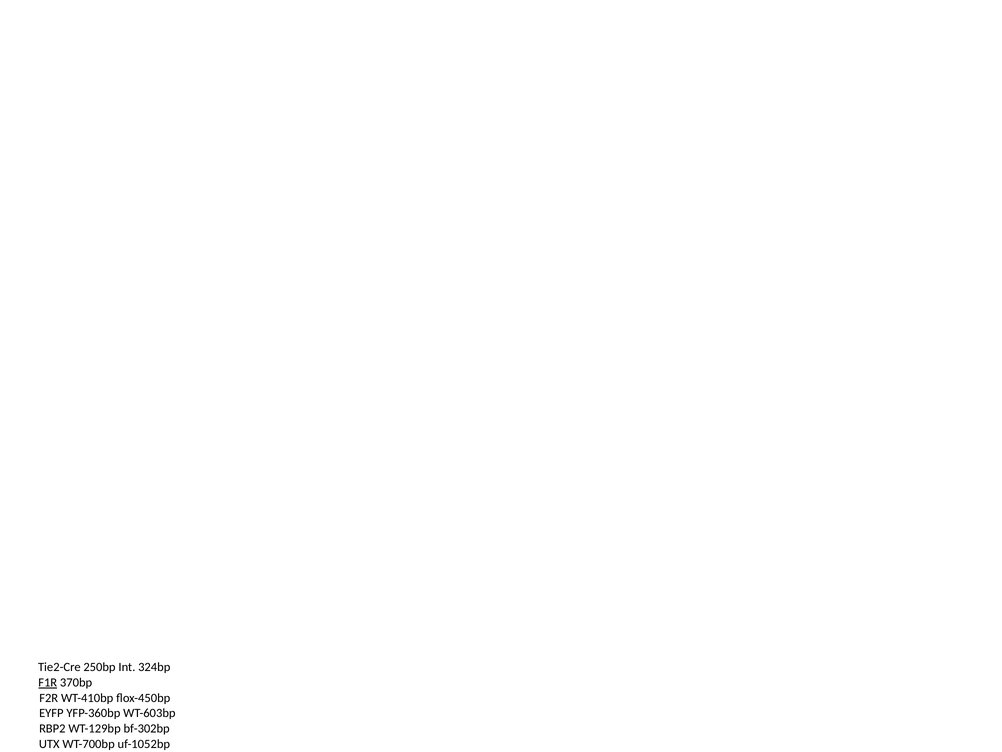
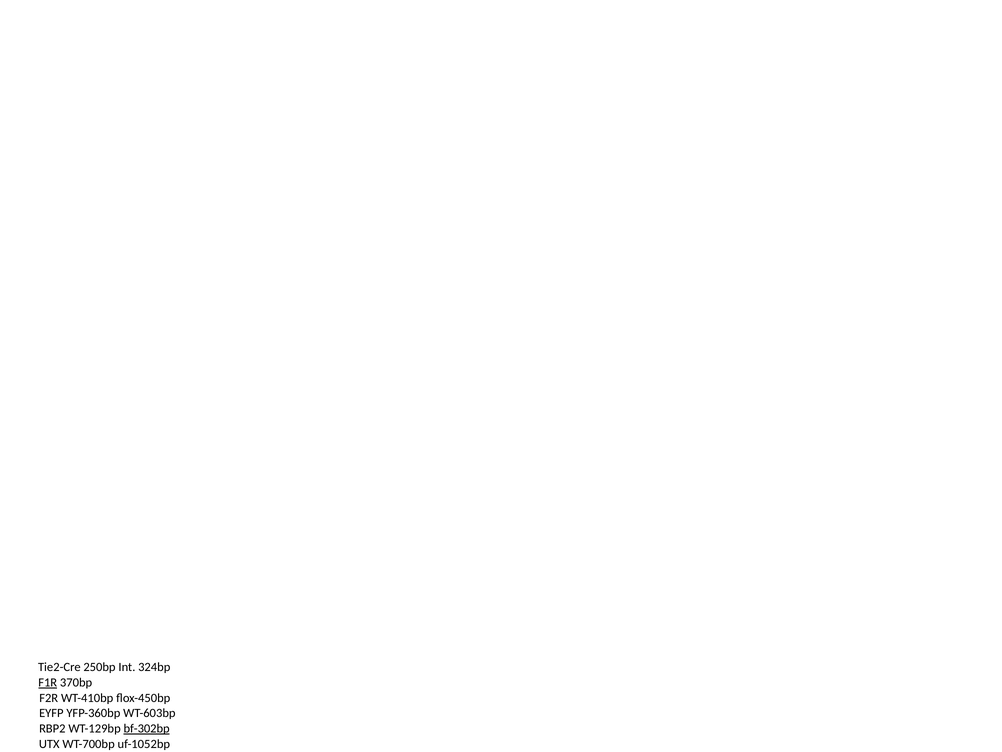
bf-302bp underline: none -> present (147, 728)
